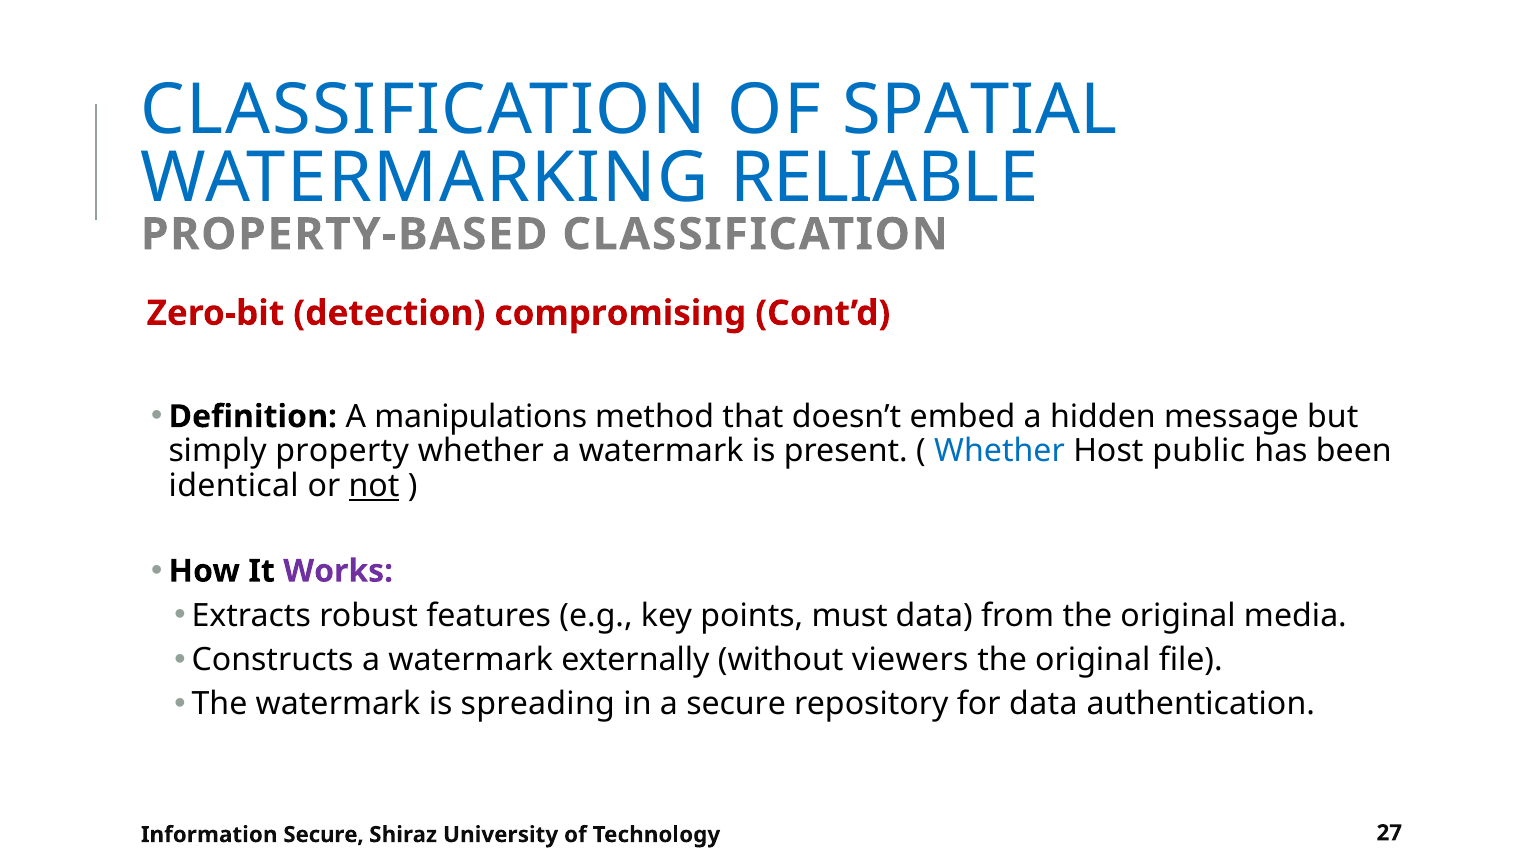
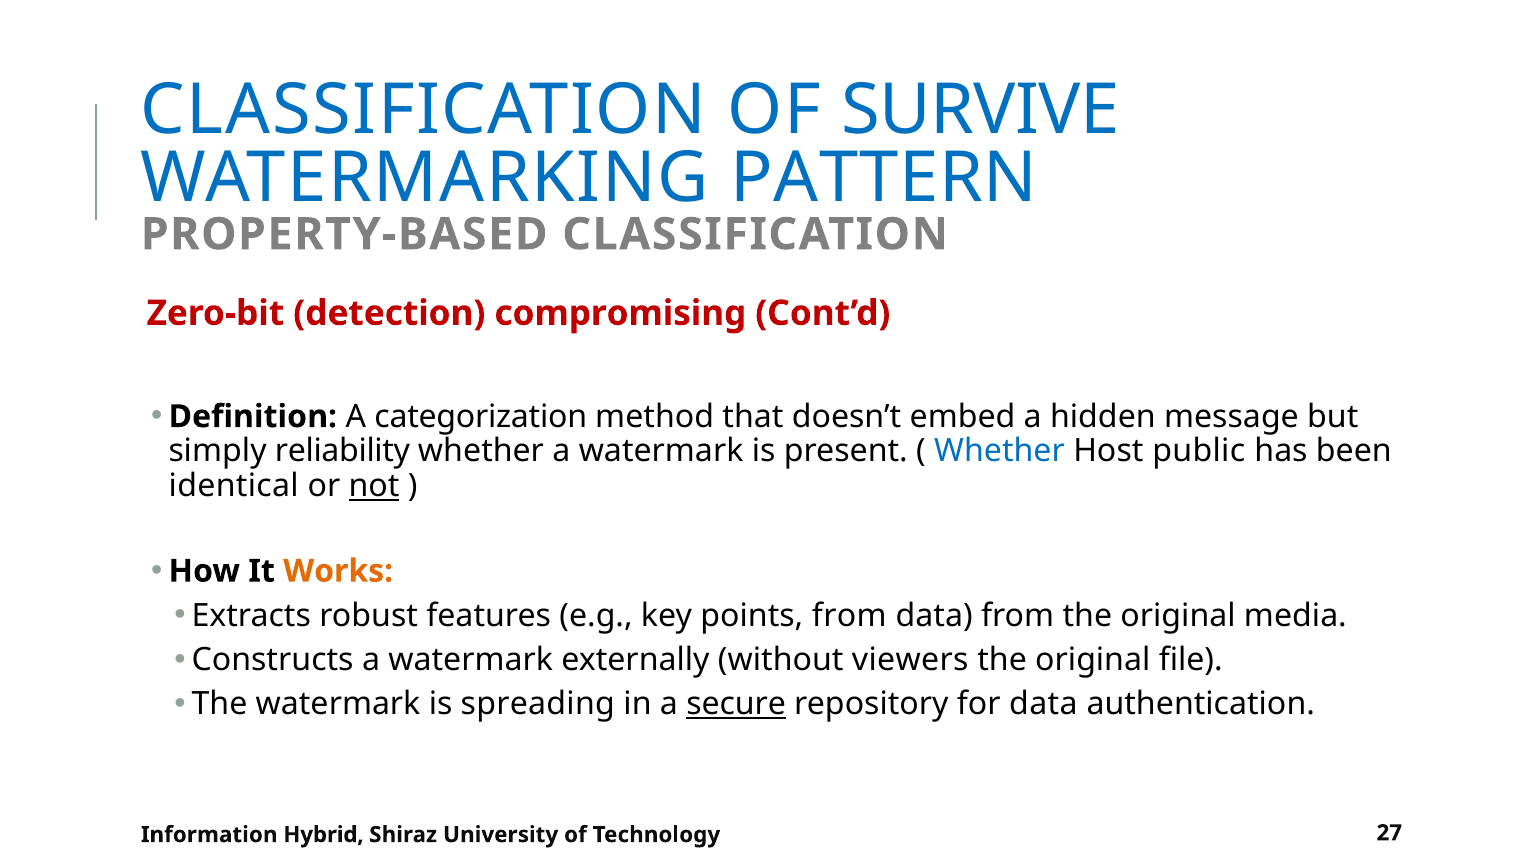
SPATIAL: SPATIAL -> SURVIVE (981, 110)
RELIABLE: RELIABLE -> PATTERN (884, 178)
manipulations: manipulations -> categorization (481, 416)
property: property -> reliability (342, 451)
Works colour: purple -> orange (338, 571)
points must: must -> from (849, 615)
secure underline: none -> present (736, 704)
Information Secure: Secure -> Hybrid (323, 834)
